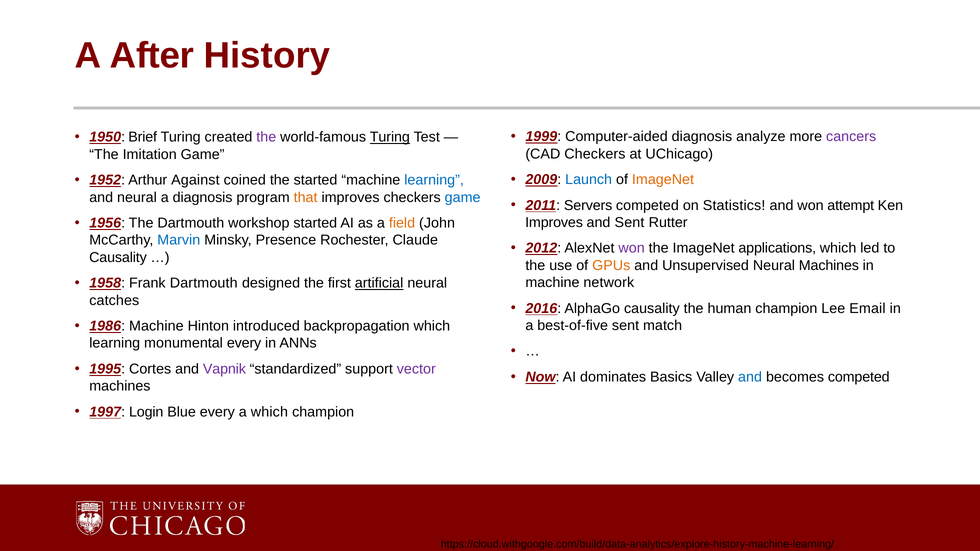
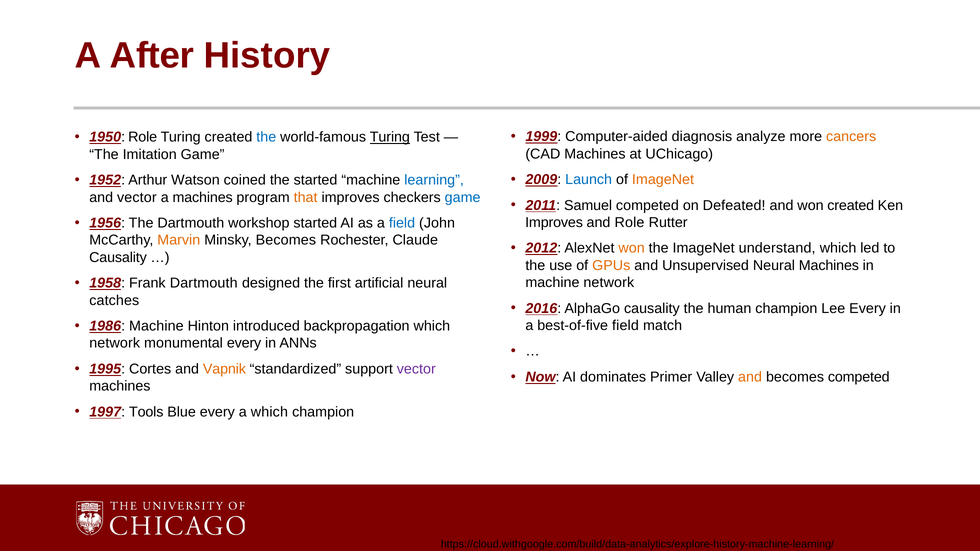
cancers colour: purple -> orange (851, 137)
1950 Brief: Brief -> Role (143, 137)
the colour: purple -> blue (266, 137)
CAD Checkers: Checkers -> Machines (595, 154)
Against: Against -> Watson (195, 180)
and neural: neural -> vector (137, 197)
a diagnosis: diagnosis -> machines (203, 197)
Servers: Servers -> Samuel (588, 205)
Statistics: Statistics -> Defeated (734, 205)
won attempt: attempt -> created (851, 205)
field colour: orange -> blue (402, 223)
and Sent: Sent -> Role (629, 223)
Marvin colour: blue -> orange (179, 240)
Minsky Presence: Presence -> Becomes (286, 240)
won colour: purple -> orange (632, 248)
applications: applications -> understand (777, 248)
artificial underline: present -> none (379, 283)
Lee Email: Email -> Every (868, 308)
best-of-five sent: sent -> field (625, 326)
learning: learning -> network (115, 343)
Vapnik colour: purple -> orange (224, 369)
Basics: Basics -> Primer (671, 377)
and colour: blue -> orange (750, 377)
Login: Login -> Tools (146, 412)
